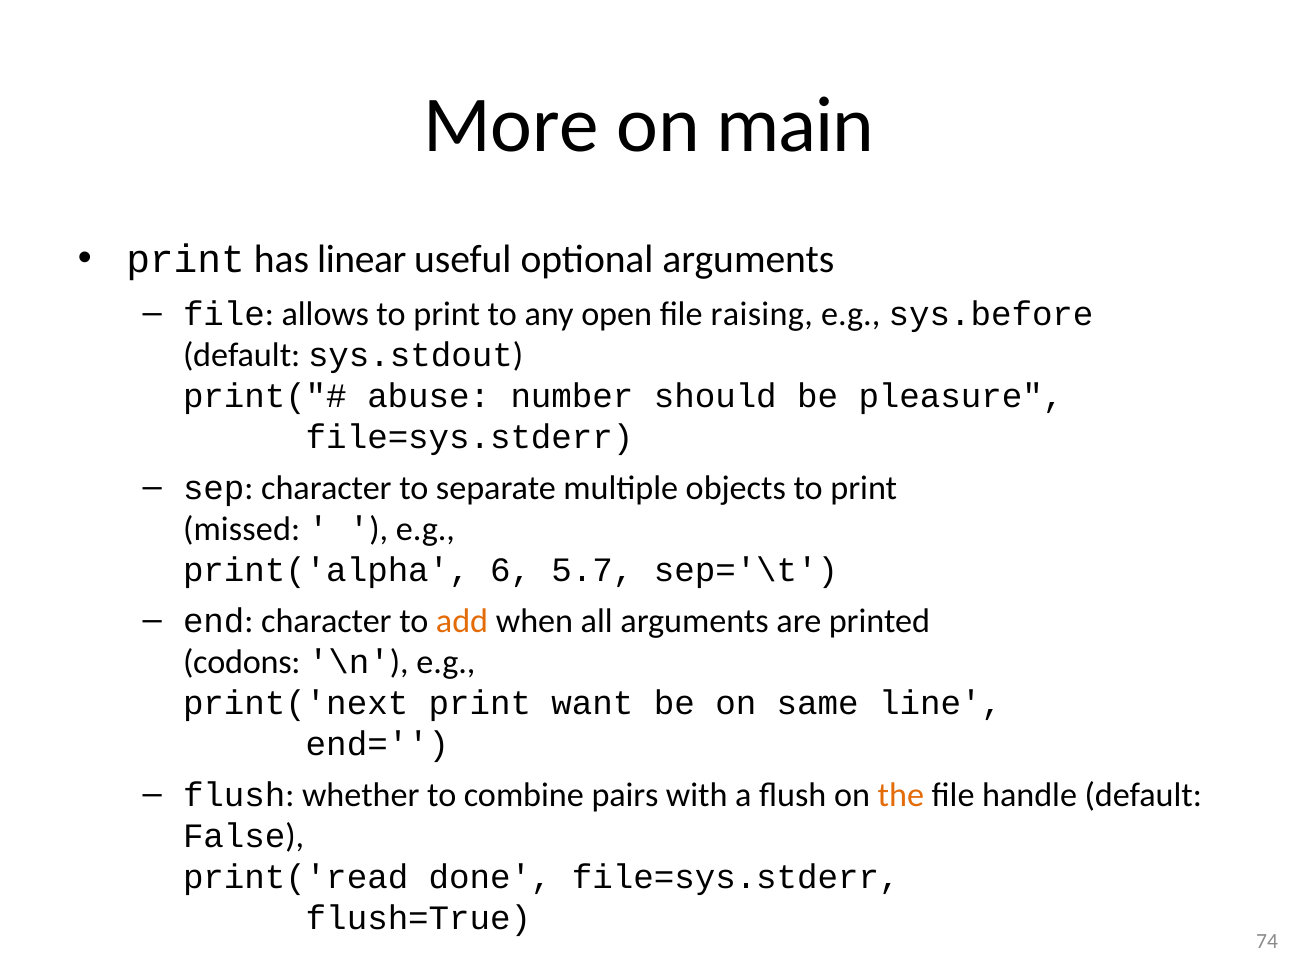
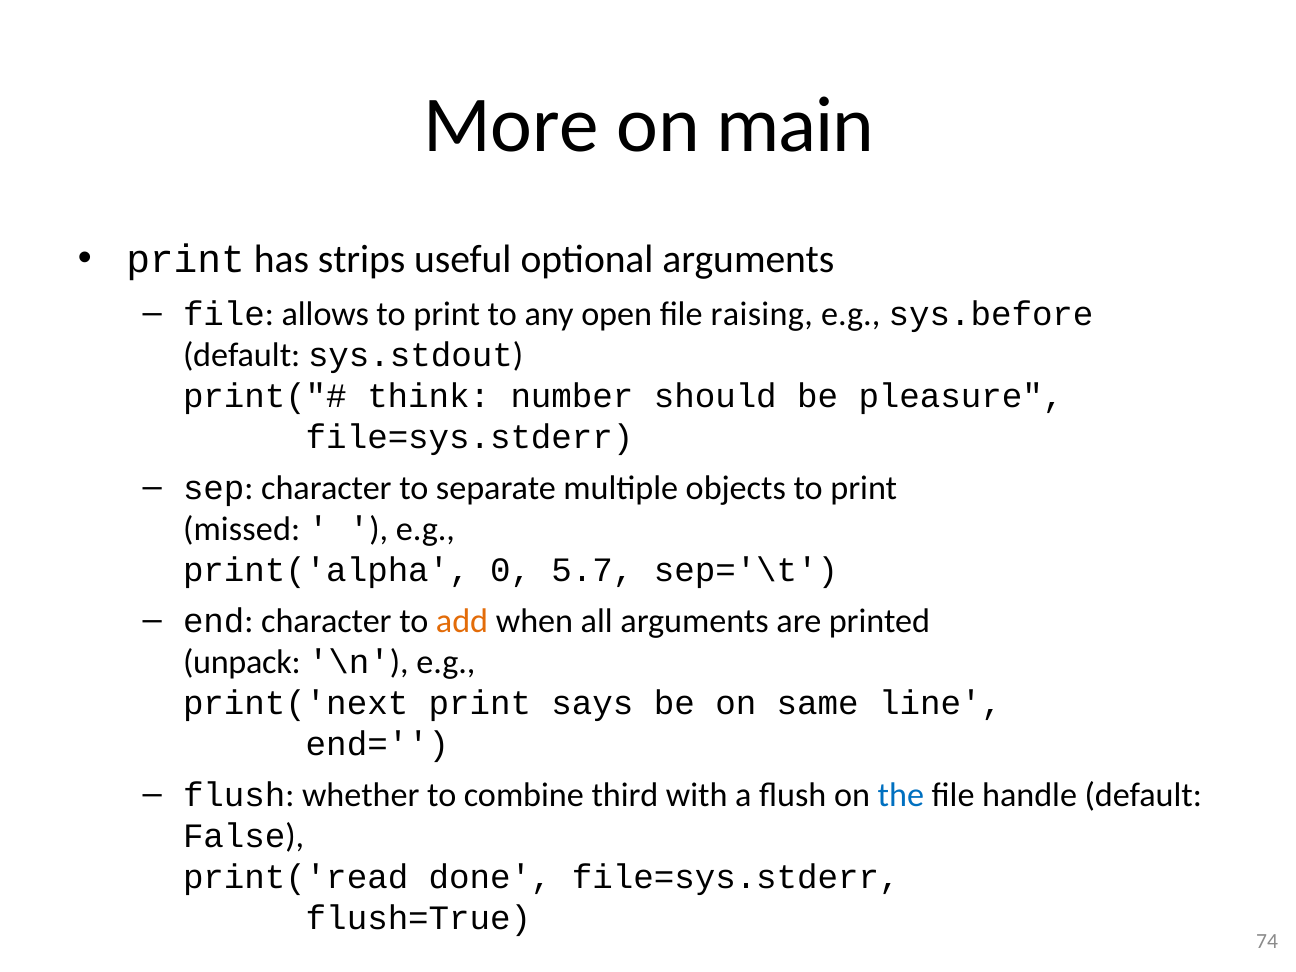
linear: linear -> strips (362, 260)
abuse: abuse -> think (429, 396)
6: 6 -> 0 (511, 570)
codons: codons -> unpack (242, 662)
want: want -> says (592, 703)
pairs: pairs -> third (625, 795)
the colour: orange -> blue (901, 795)
